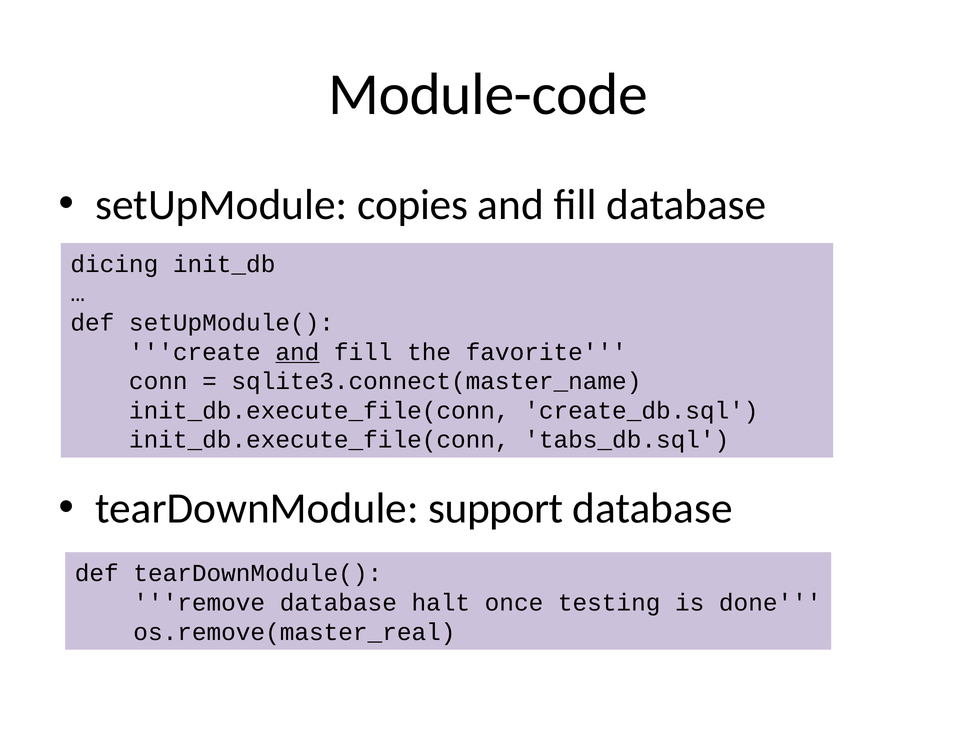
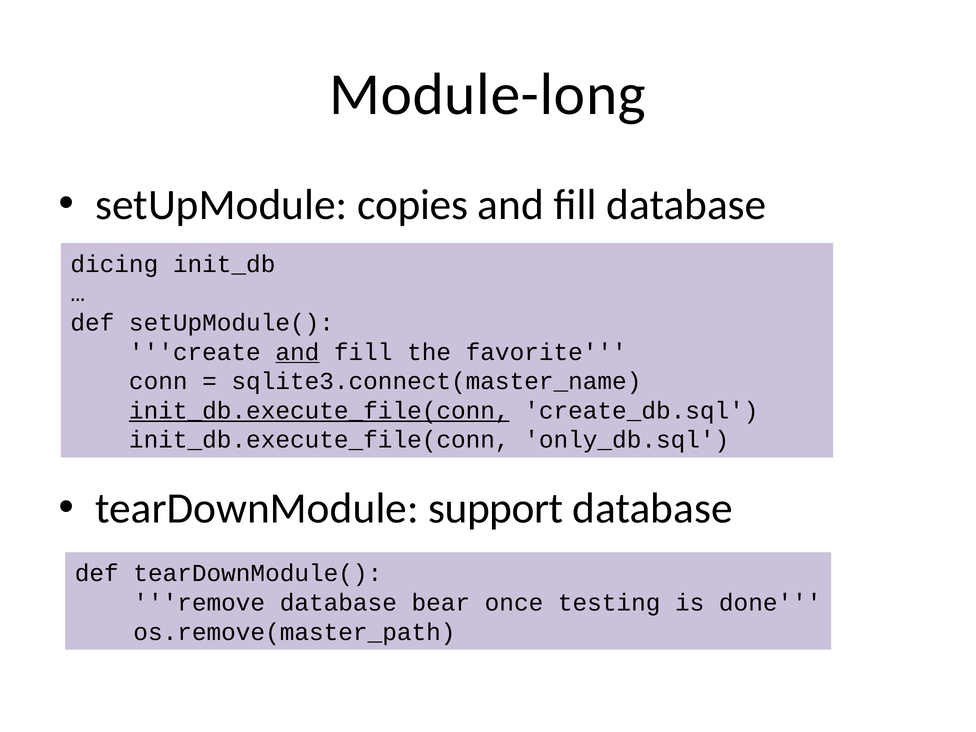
Module-code: Module-code -> Module-long (487, 94)
init_db.execute_file(conn underline: none -> present (319, 411)
tabs_db.sql: tabs_db.sql -> only_db.sql (627, 440)
halt: halt -> bear (441, 603)
os.remove(master_real: os.remove(master_real -> os.remove(master_path (294, 632)
